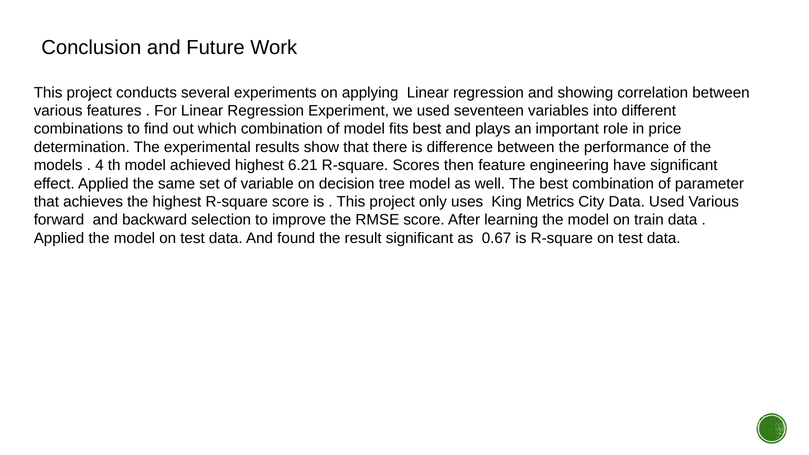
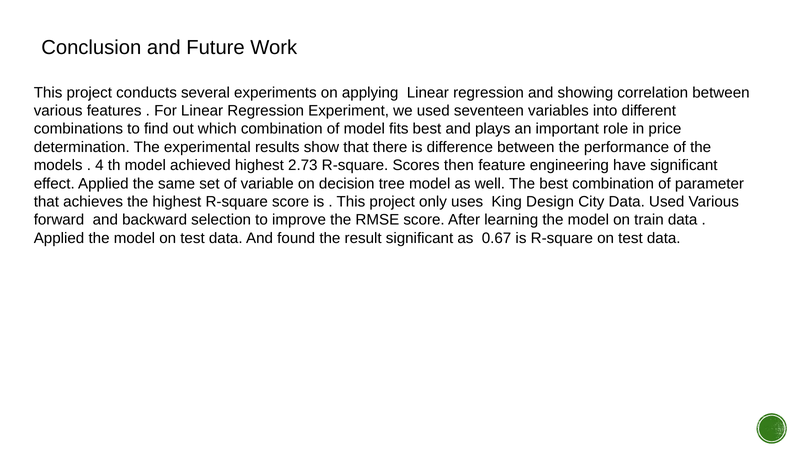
6.21: 6.21 -> 2.73 (303, 165)
Metrics: Metrics -> Design (550, 202)
